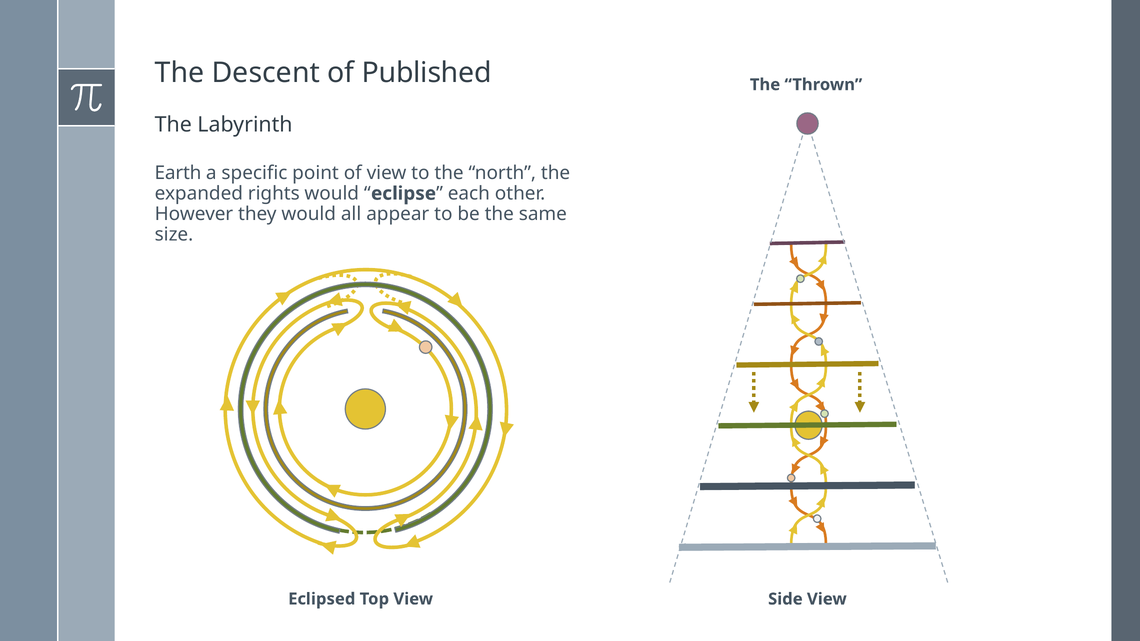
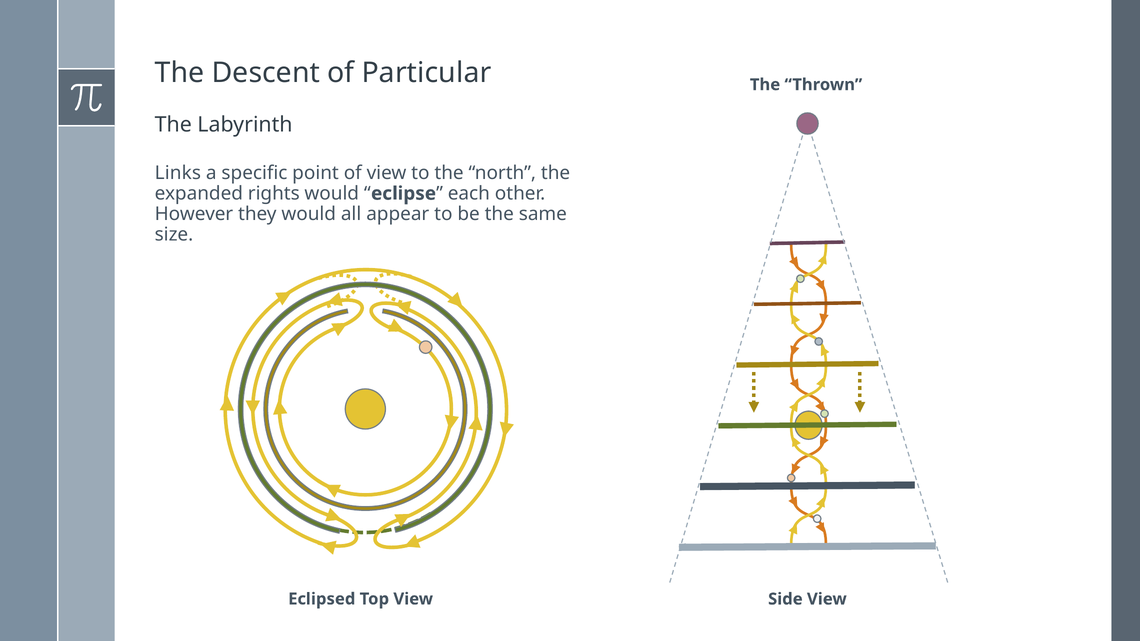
Published: Published -> Particular (427, 73)
Earth: Earth -> Links (178, 173)
